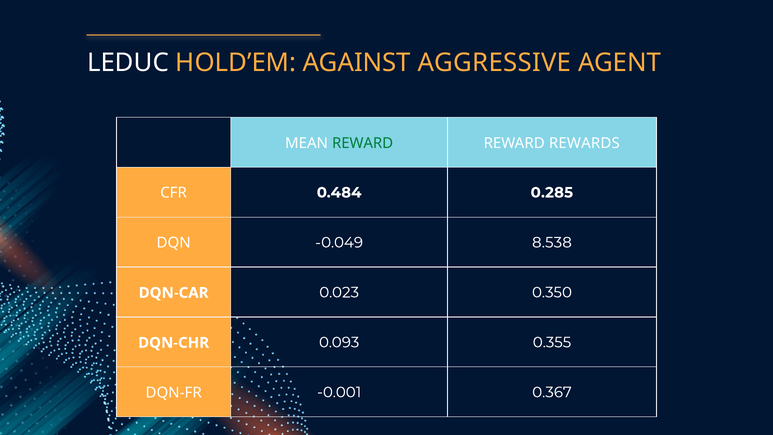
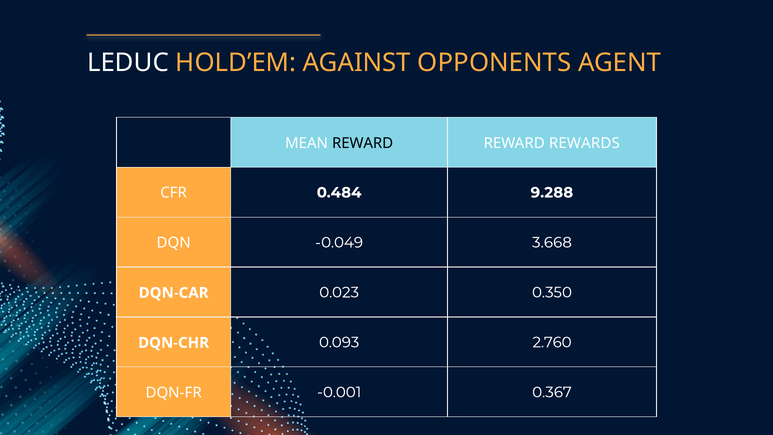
AGGRESSIVE: AGGRESSIVE -> OPPONENTS (495, 63)
REWARD colour: green -> black (363, 143)
0.285: 0.285 -> 9.288 (552, 192)
8.538: 8.538 -> 3.668 (552, 242)
0.355: 0.355 -> 2.760 (552, 342)
